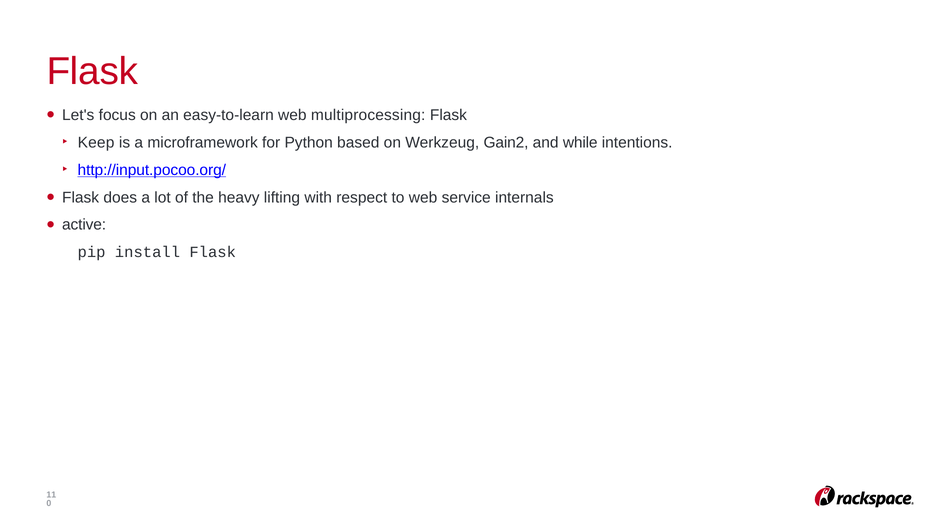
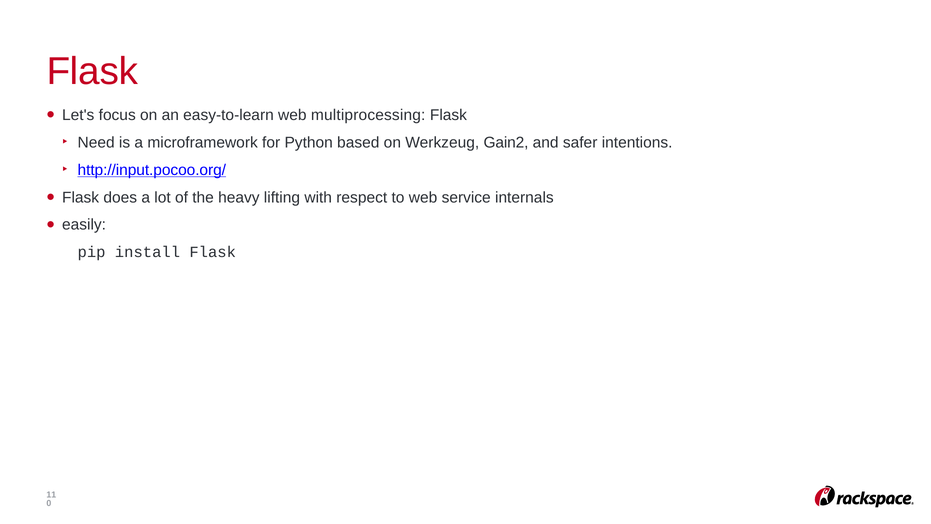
Keep: Keep -> Need (96, 142)
while: while -> safer (580, 142)
active: active -> easily (84, 225)
